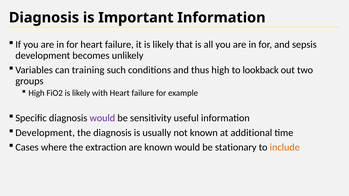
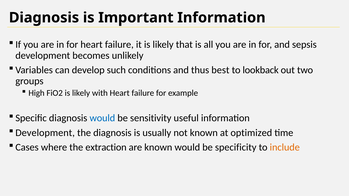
training: training -> develop (88, 70)
thus high: high -> best (220, 70)
would colour: purple -> blue (102, 118)
additional: additional -> optimized (251, 133)
stationary: stationary -> specificity (236, 147)
